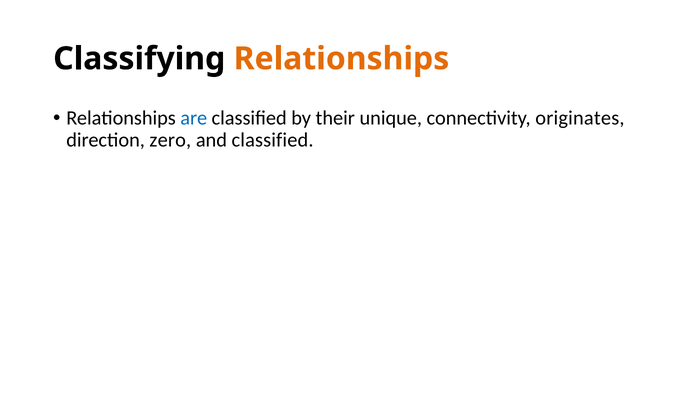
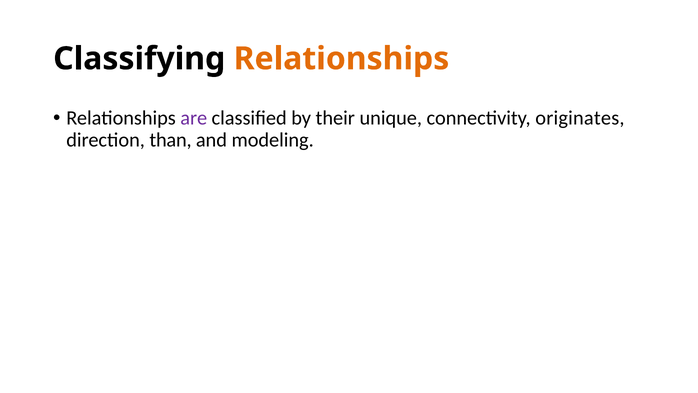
are colour: blue -> purple (194, 118)
zero: zero -> than (171, 140)
and classified: classified -> modeling (273, 140)
